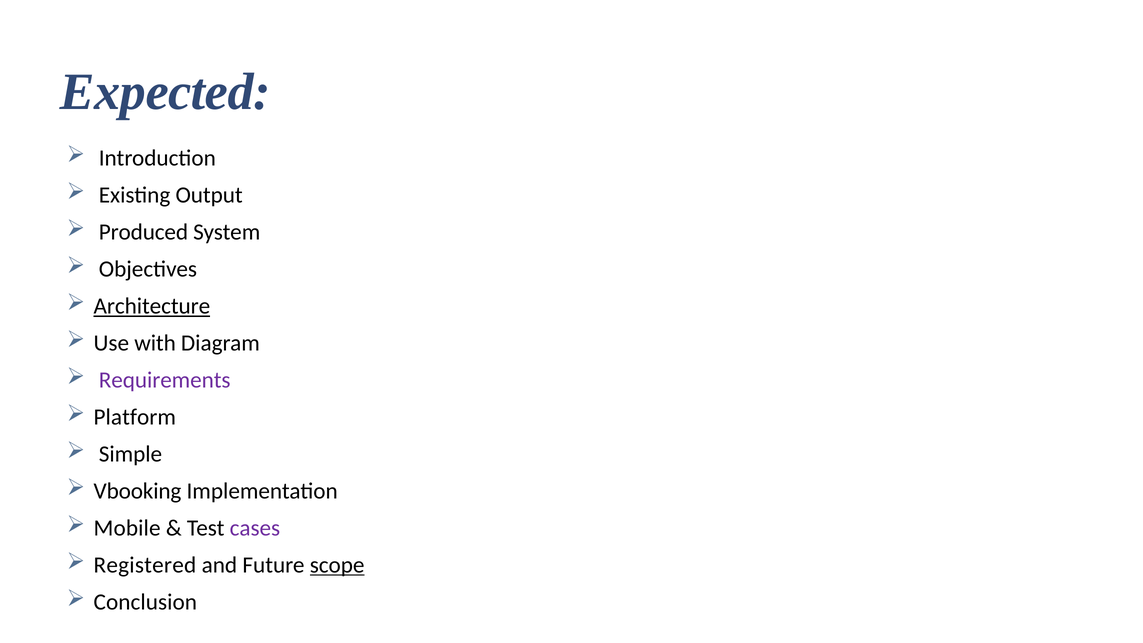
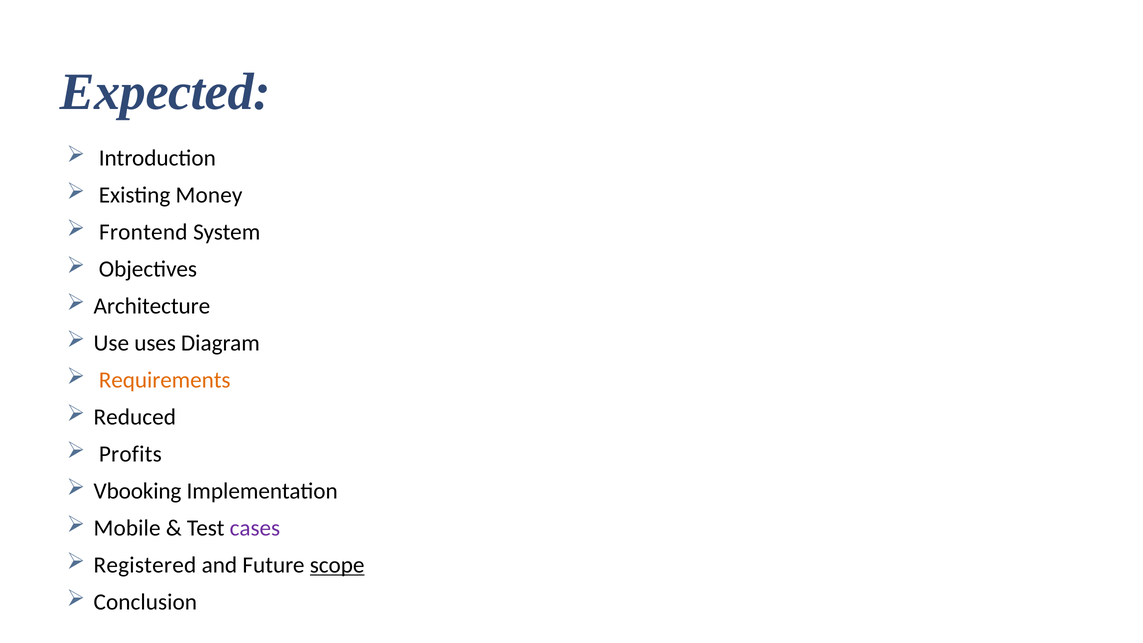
Output: Output -> Money (209, 195)
Produced: Produced -> Frontend (143, 232)
Architecture underline: present -> none (152, 306)
with: with -> uses (155, 343)
Requirements colour: purple -> orange (165, 380)
Platform: Platform -> Reduced (135, 417)
Simple: Simple -> Profits (130, 454)
